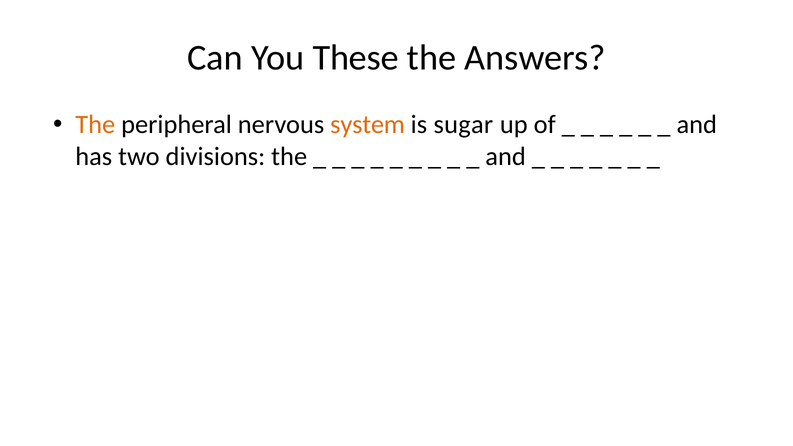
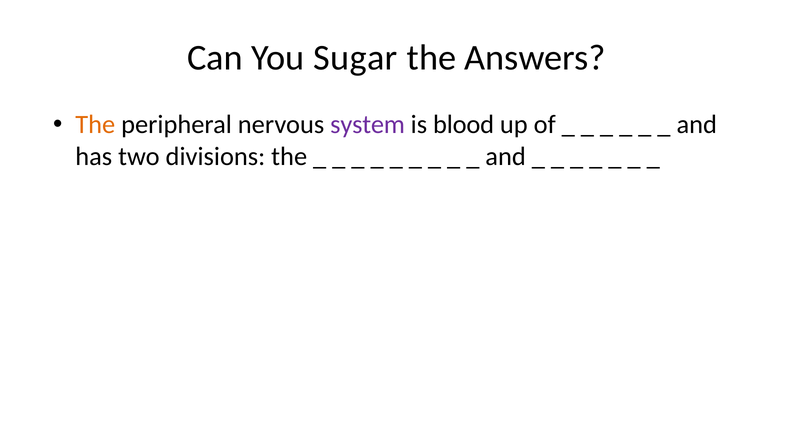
These: These -> Sugar (355, 58)
system colour: orange -> purple (368, 125)
sugar: sugar -> blood (464, 125)
